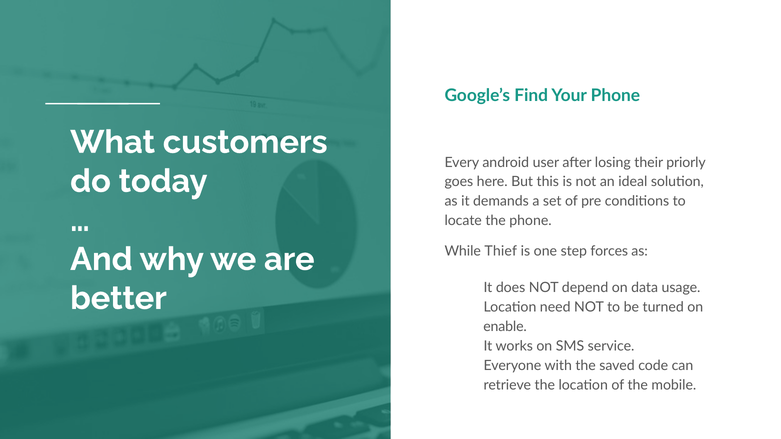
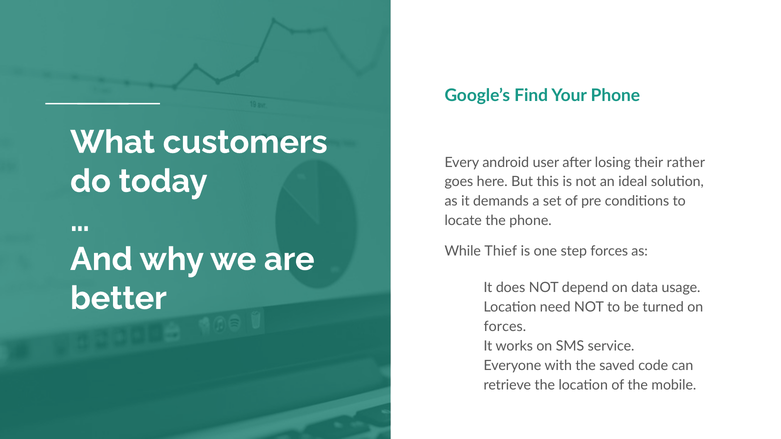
priorly: priorly -> rather (686, 162)
enable: enable -> forces (505, 327)
